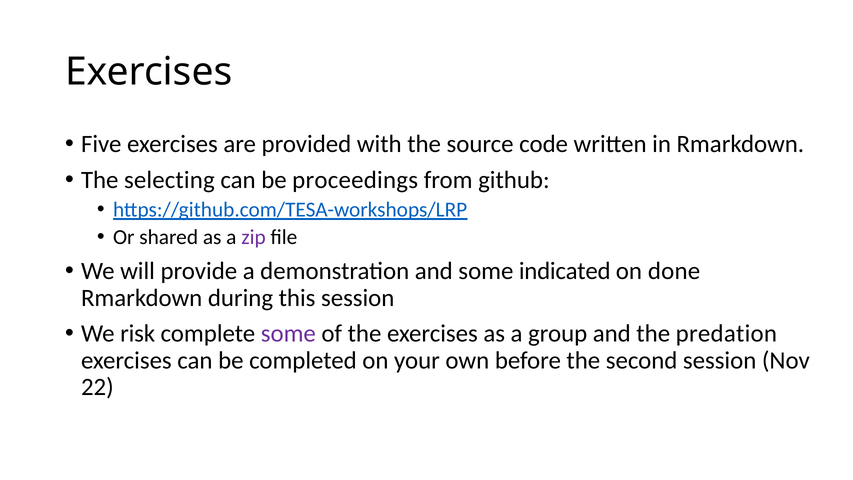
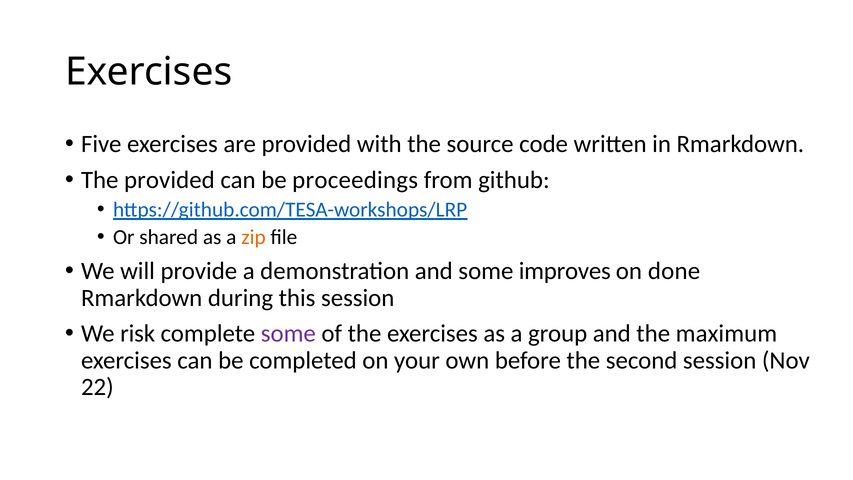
The selecting: selecting -> provided (169, 180)
zip colour: purple -> orange (254, 237)
indicated: indicated -> improves (565, 271)
predation: predation -> maximum (726, 333)
